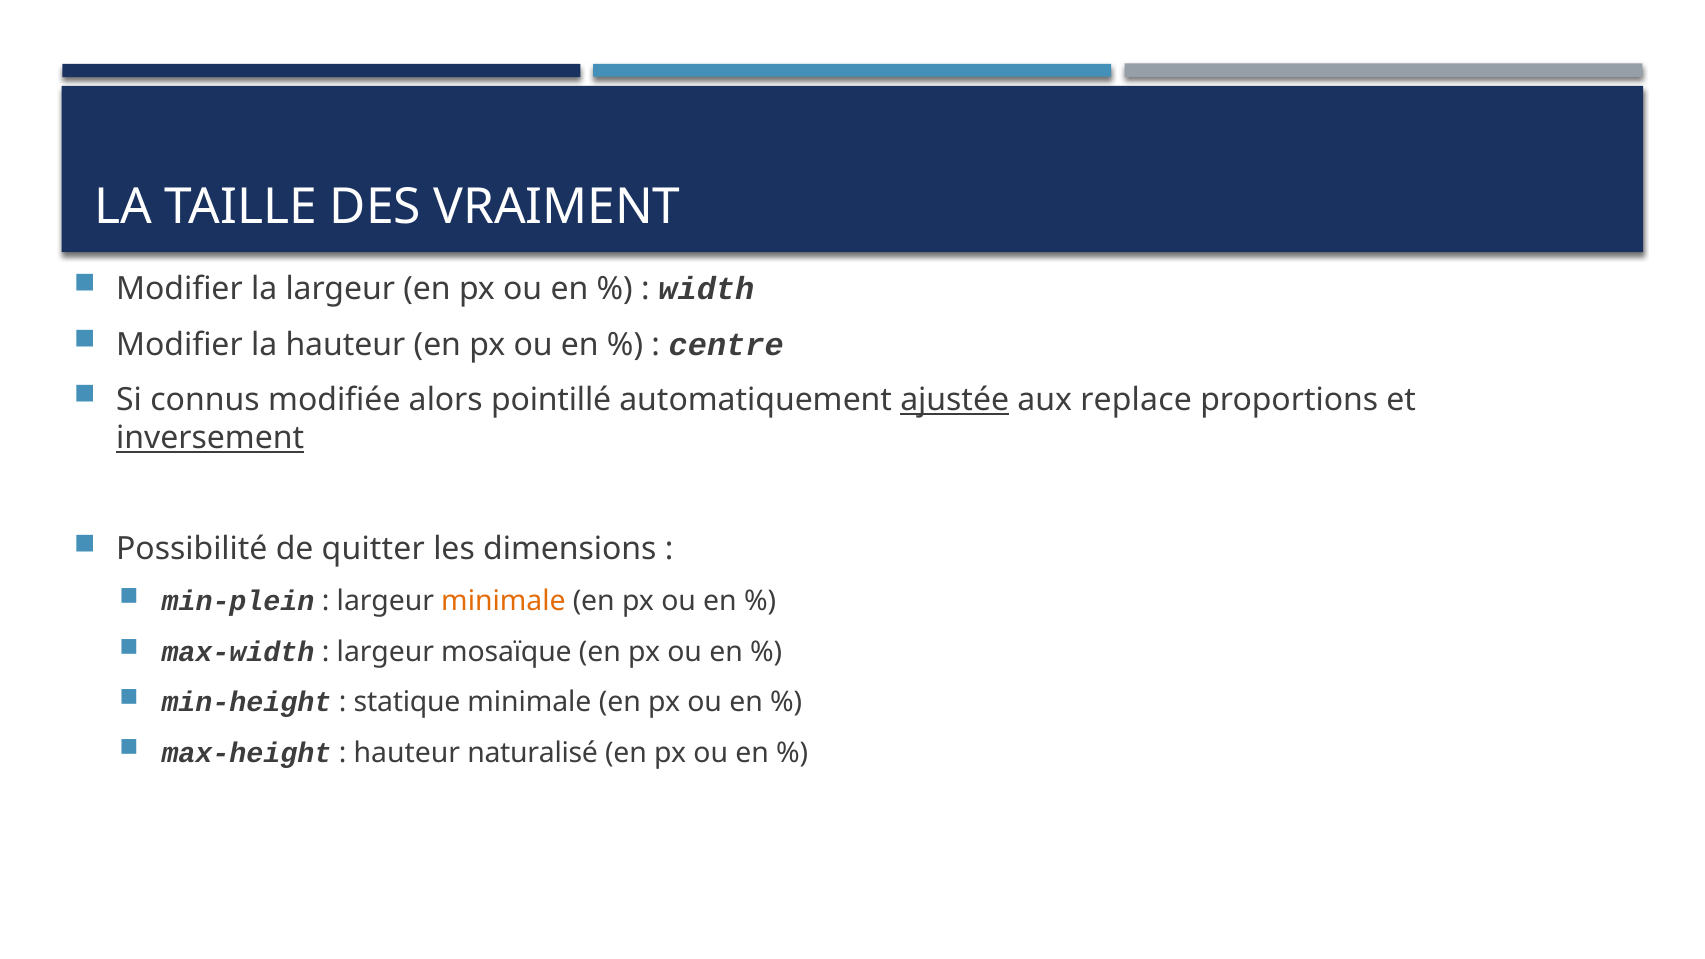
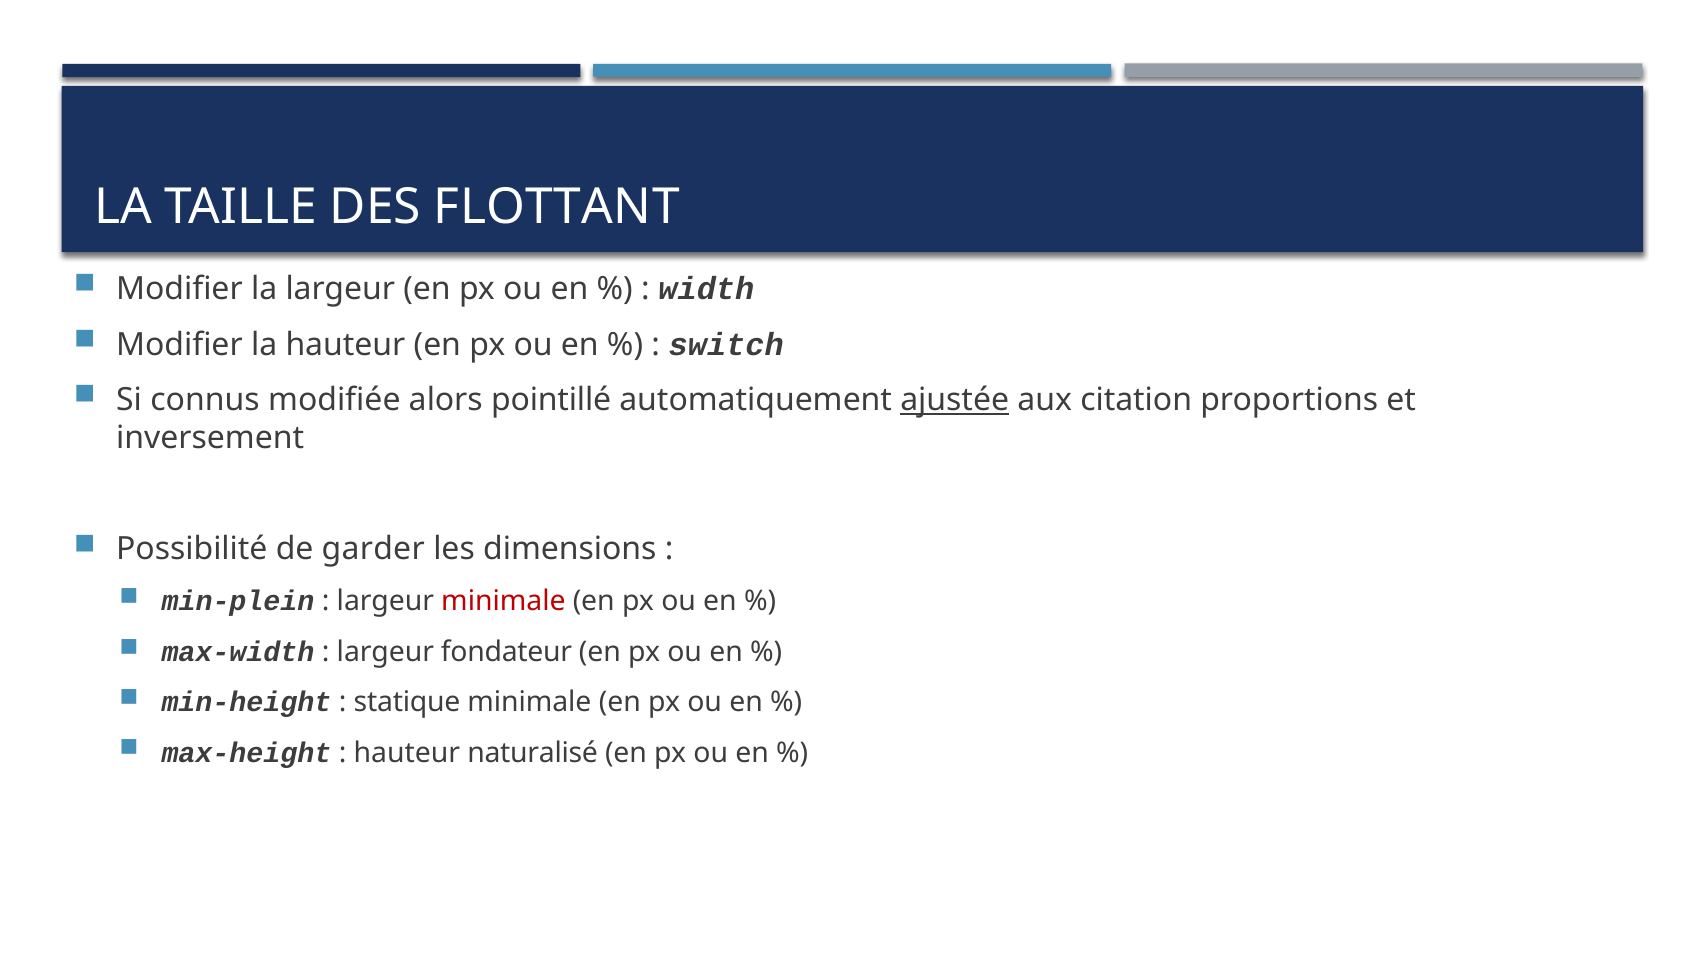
VRAIMENT: VRAIMENT -> FLOTTANT (557, 207)
centre: centre -> switch (726, 345)
replace: replace -> citation (1136, 400)
inversement underline: present -> none (210, 438)
quitter: quitter -> garder (373, 549)
minimale colour: orange -> red (503, 602)
mosaïque: mosaïque -> fondateur (507, 652)
